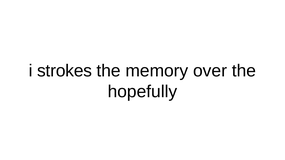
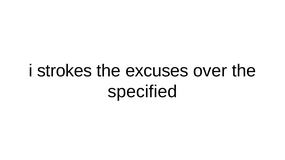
memory: memory -> excuses (157, 71)
hopefully: hopefully -> specified (142, 92)
